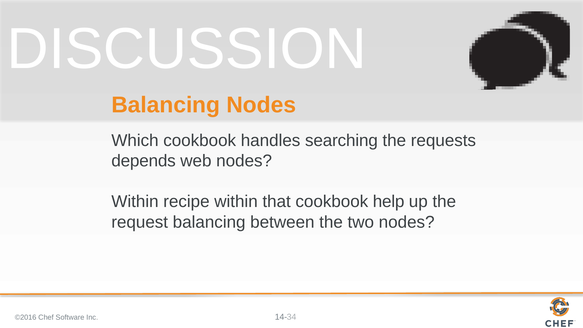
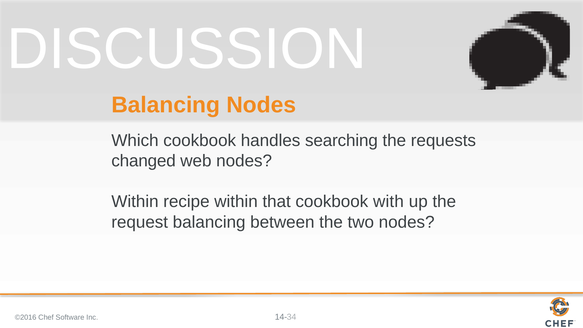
depends: depends -> changed (144, 161)
help: help -> with (388, 202)
